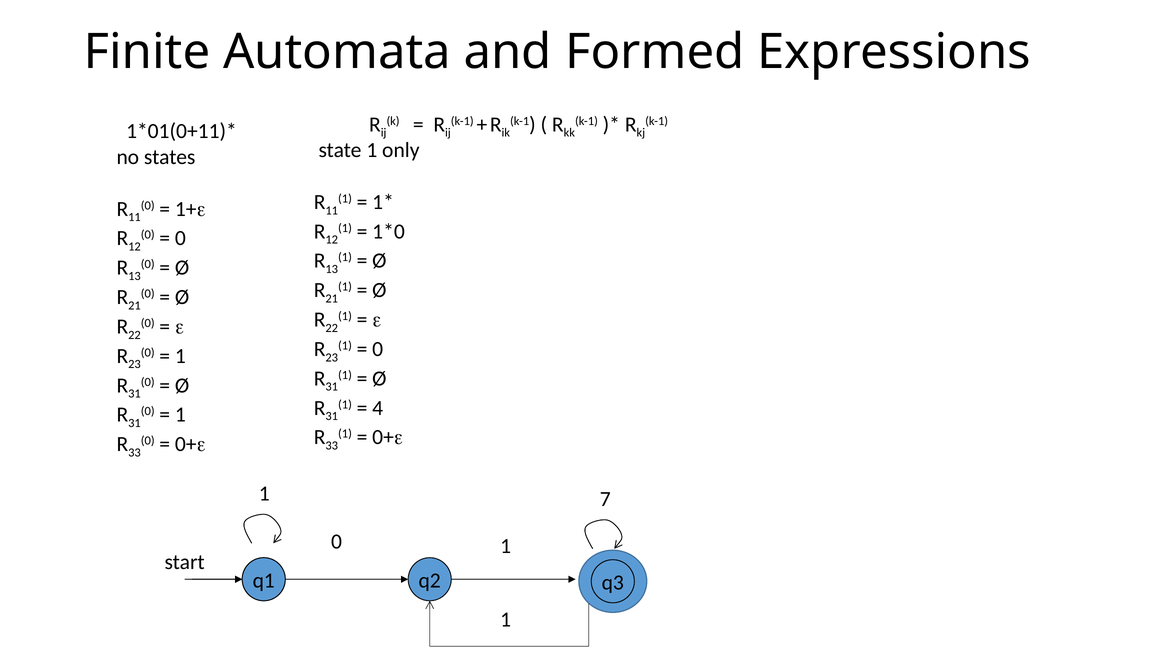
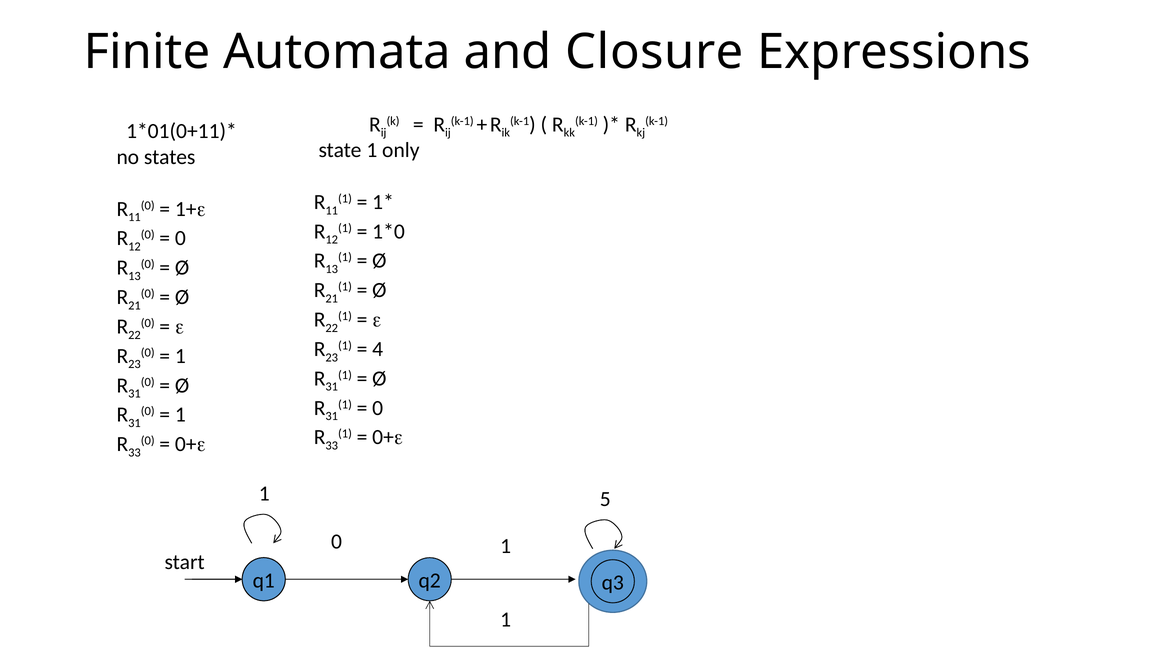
Formed: Formed -> Closure (655, 52)
0: 0 -> 4 (378, 349)
4: 4 -> 0 (378, 408)
7: 7 -> 5 (605, 499)
